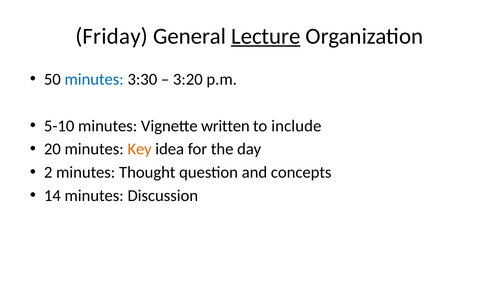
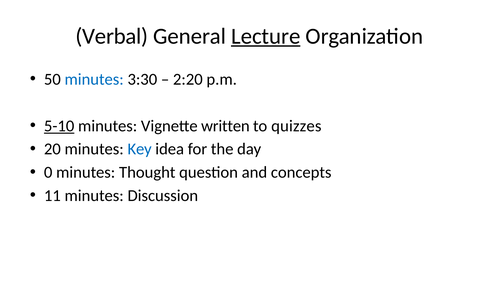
Friday: Friday -> Verbal (112, 36)
3:20: 3:20 -> 2:20 (188, 79)
5-10 underline: none -> present (59, 126)
include: include -> quizzes (296, 126)
Key colour: orange -> blue (140, 149)
2: 2 -> 0 (48, 172)
14: 14 -> 11 (52, 196)
